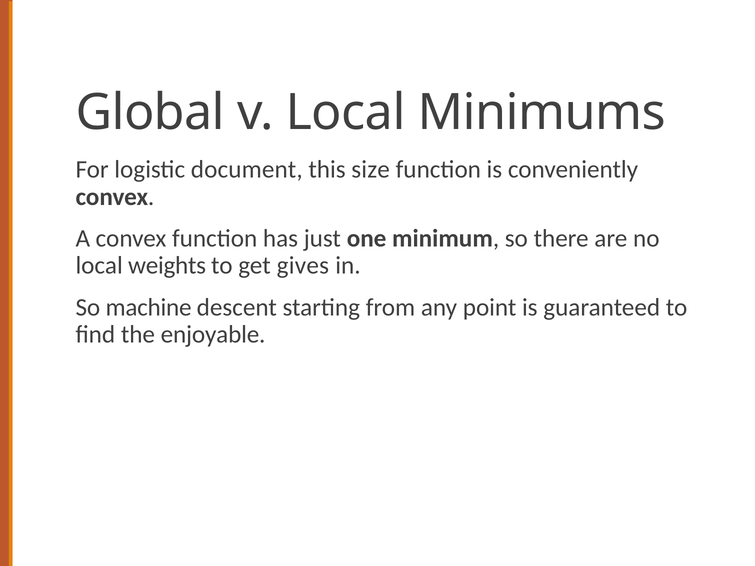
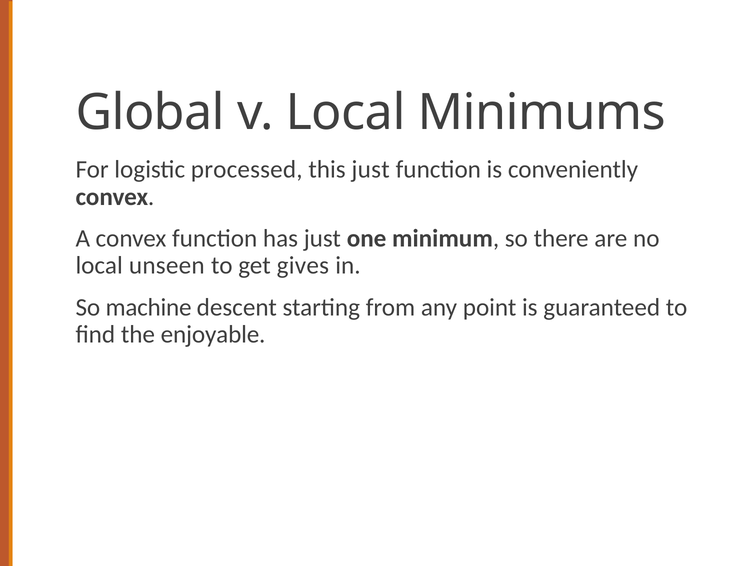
document: document -> processed (247, 170)
this size: size -> just (371, 170)
weights: weights -> unseen (167, 266)
